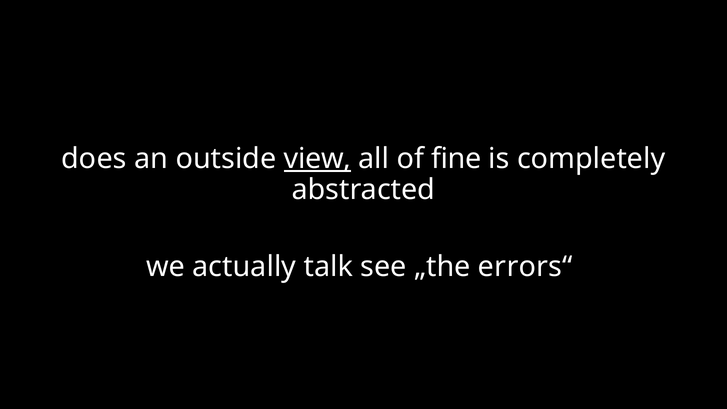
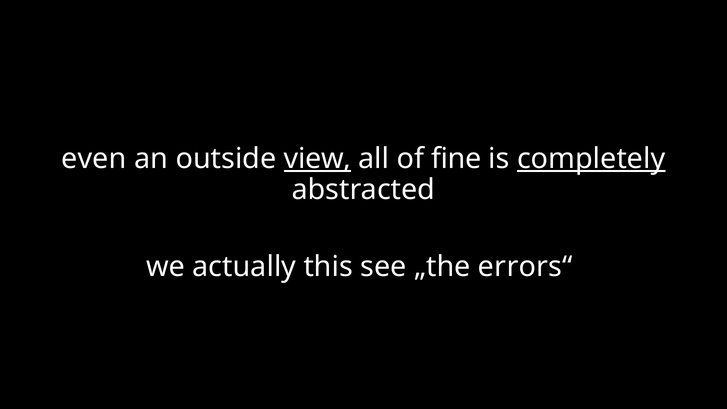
does: does -> even (94, 159)
completely underline: none -> present (591, 159)
talk: talk -> this (328, 267)
